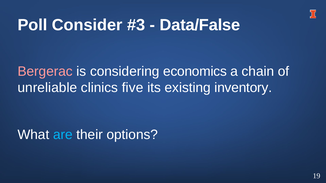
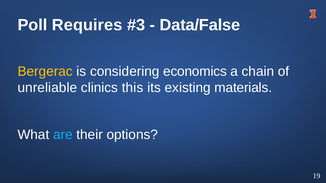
Consider: Consider -> Requires (87, 25)
Bergerac colour: pink -> yellow (45, 72)
five: five -> this (133, 88)
inventory: inventory -> materials (243, 88)
